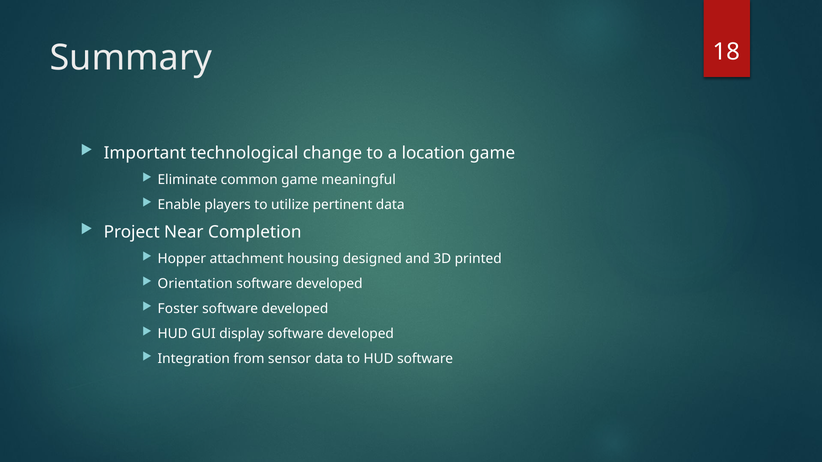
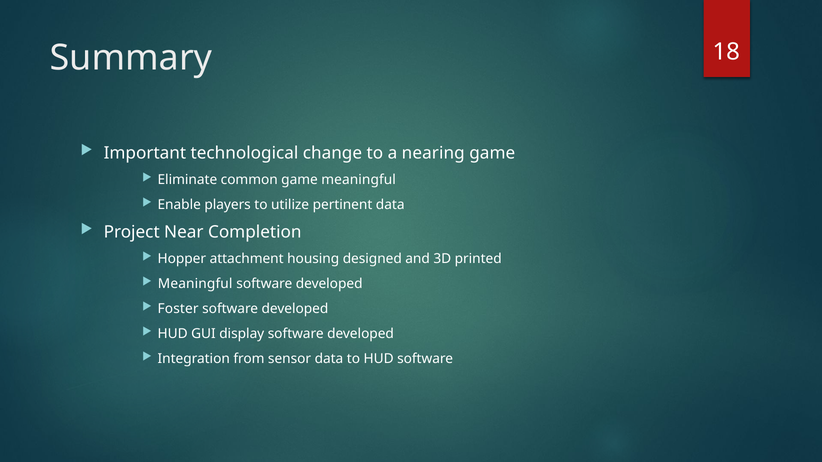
location: location -> nearing (433, 153)
Orientation: Orientation -> Meaningful (195, 284)
